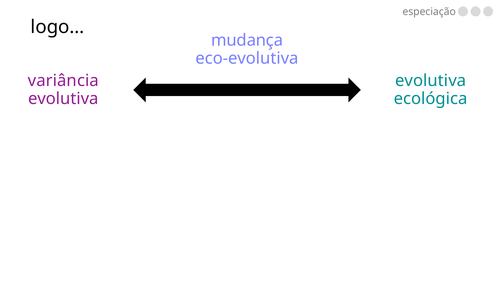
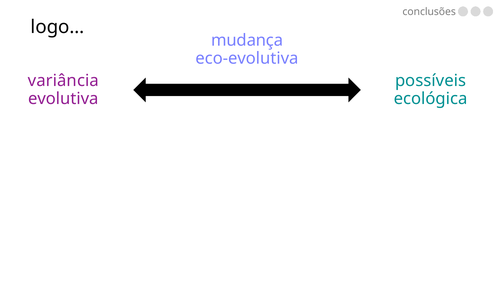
especiação: especiação -> conclusões (429, 12)
evolutiva: evolutiva -> possíveis (431, 81)
